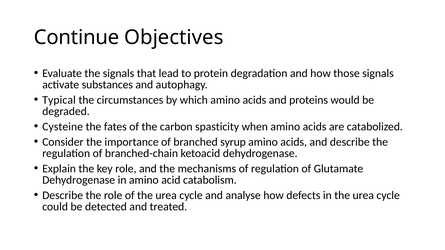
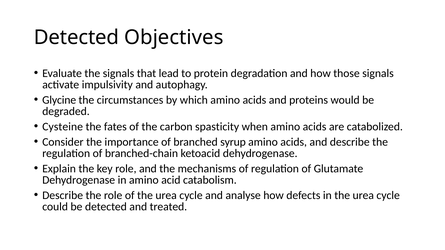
Continue: Continue -> Detected (77, 37)
substances: substances -> impulsivity (107, 85)
Typical: Typical -> Glycine (59, 100)
